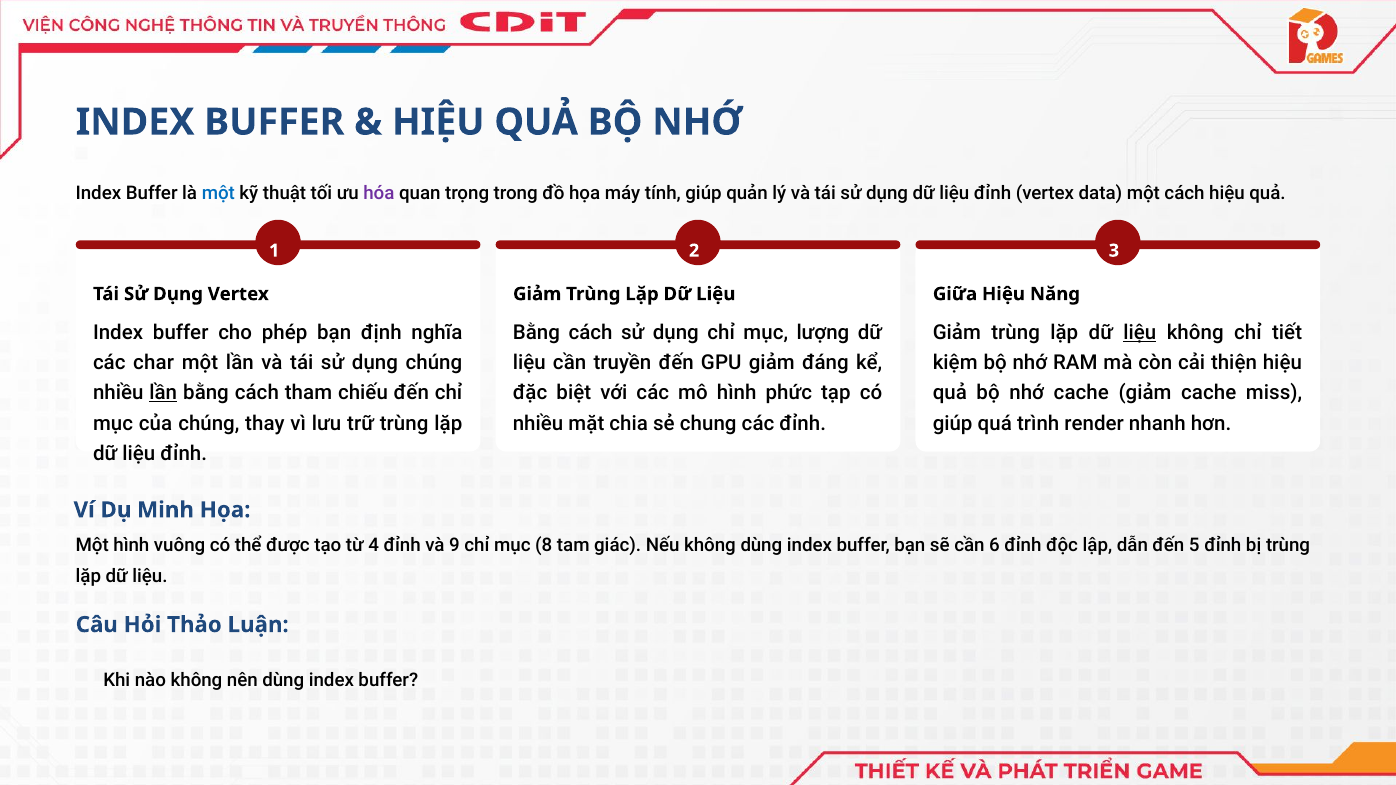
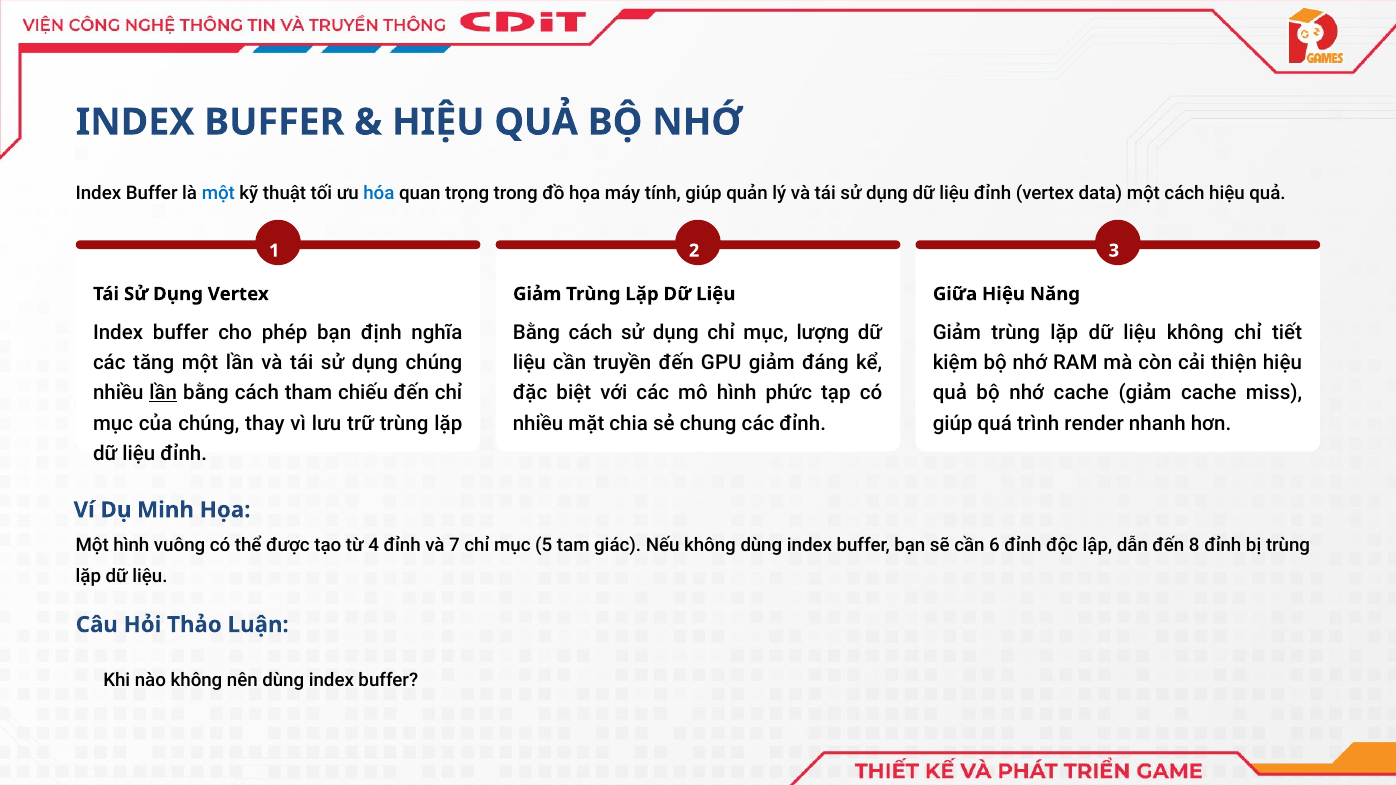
hóa colour: purple -> blue (379, 193)
liệu underline: present -> none (1140, 333)
char: char -> tăng (154, 363)
9: 9 -> 7 (454, 546)
8: 8 -> 5 (544, 546)
5: 5 -> 8 (1194, 546)
